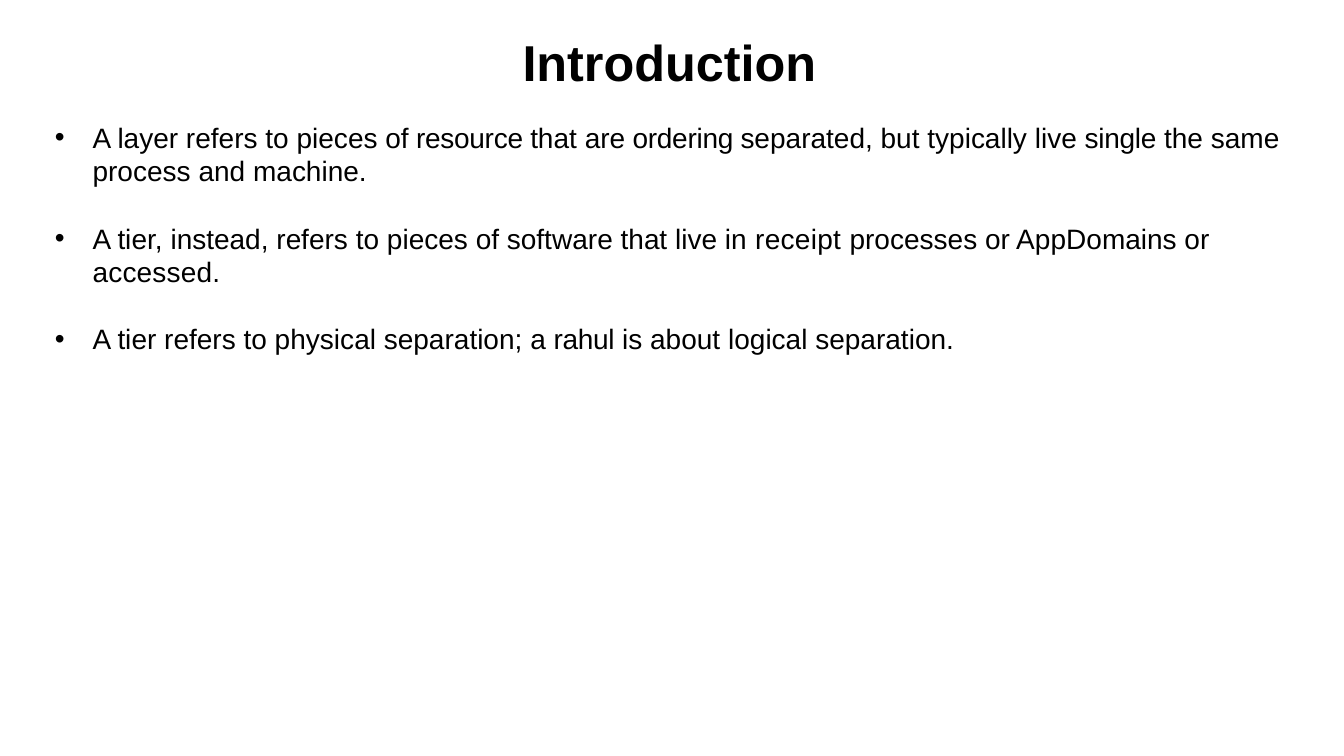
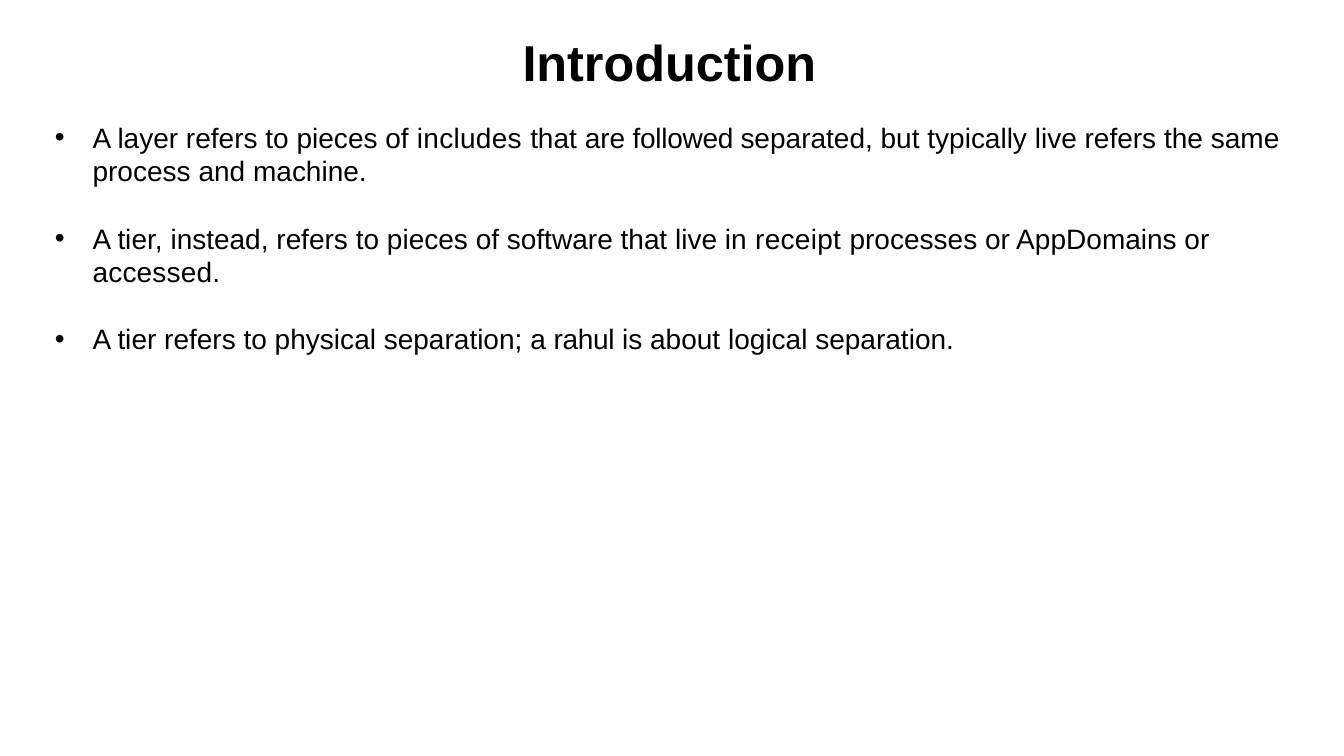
resource: resource -> includes (469, 139)
ordering: ordering -> followed (683, 139)
live single: single -> refers (1120, 139)
